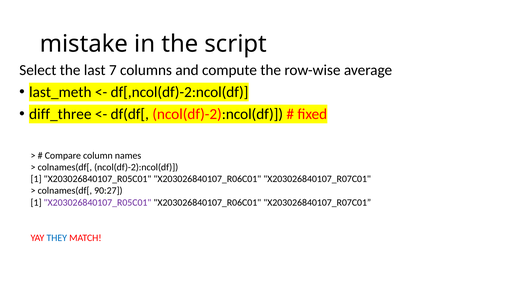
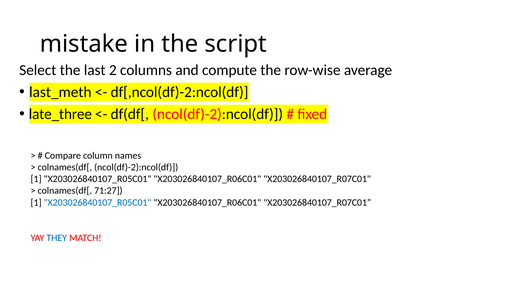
7: 7 -> 2 (113, 70)
diff_three: diff_three -> late_three (60, 114)
90:27: 90:27 -> 71:27 (108, 191)
X203026840107_R05C01 colour: purple -> blue (98, 202)
